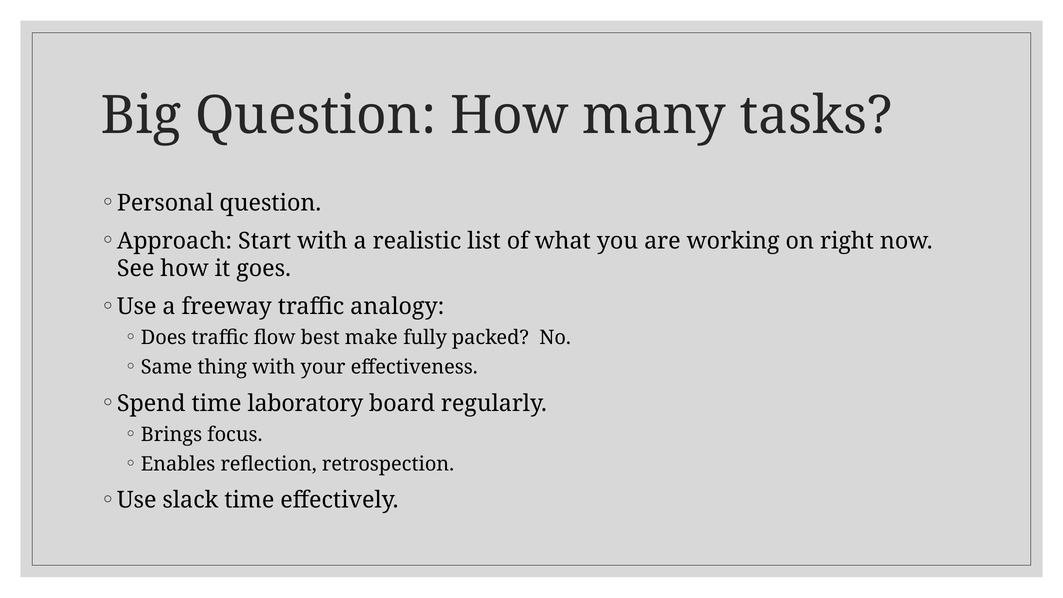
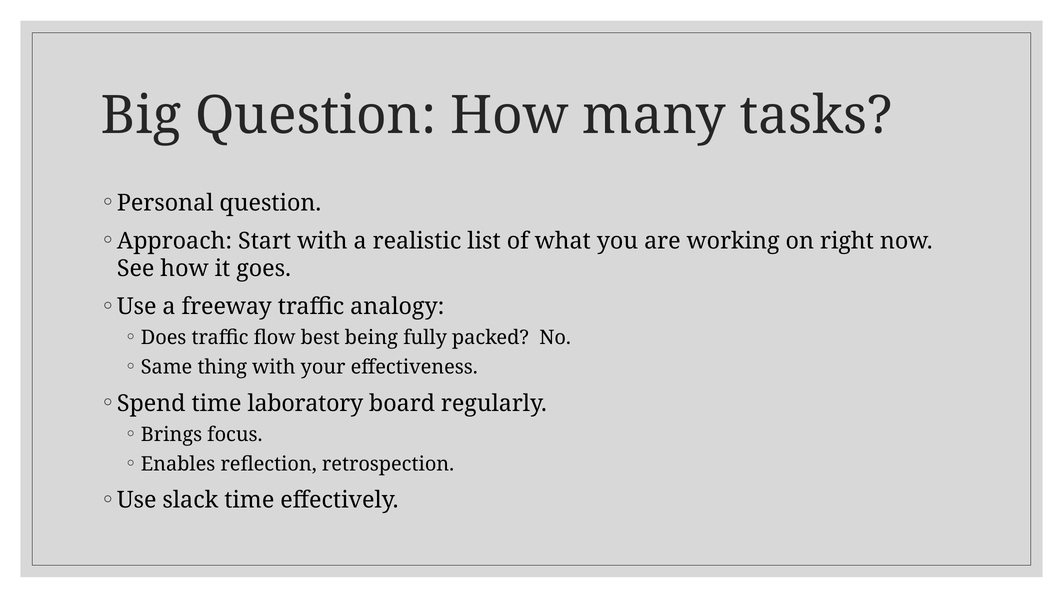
make: make -> being (371, 338)
